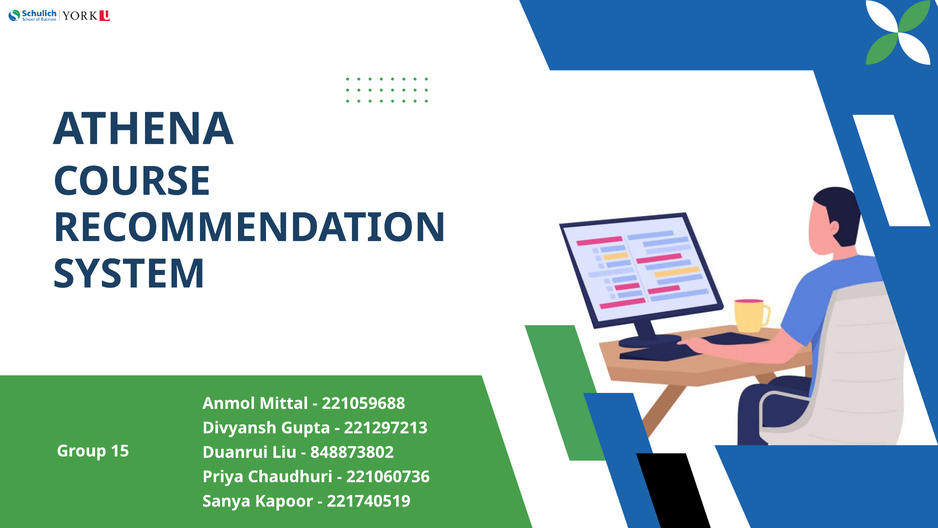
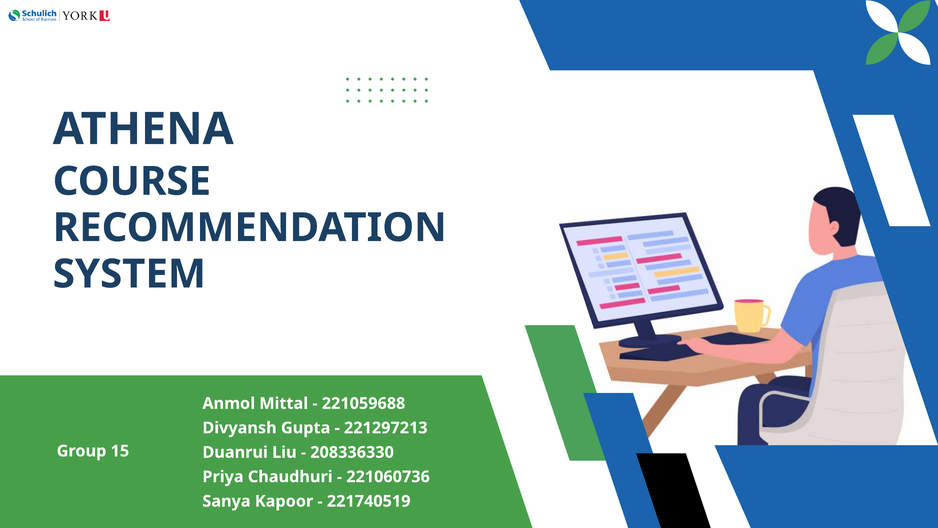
848873802: 848873802 -> 208336330 (352, 452)
